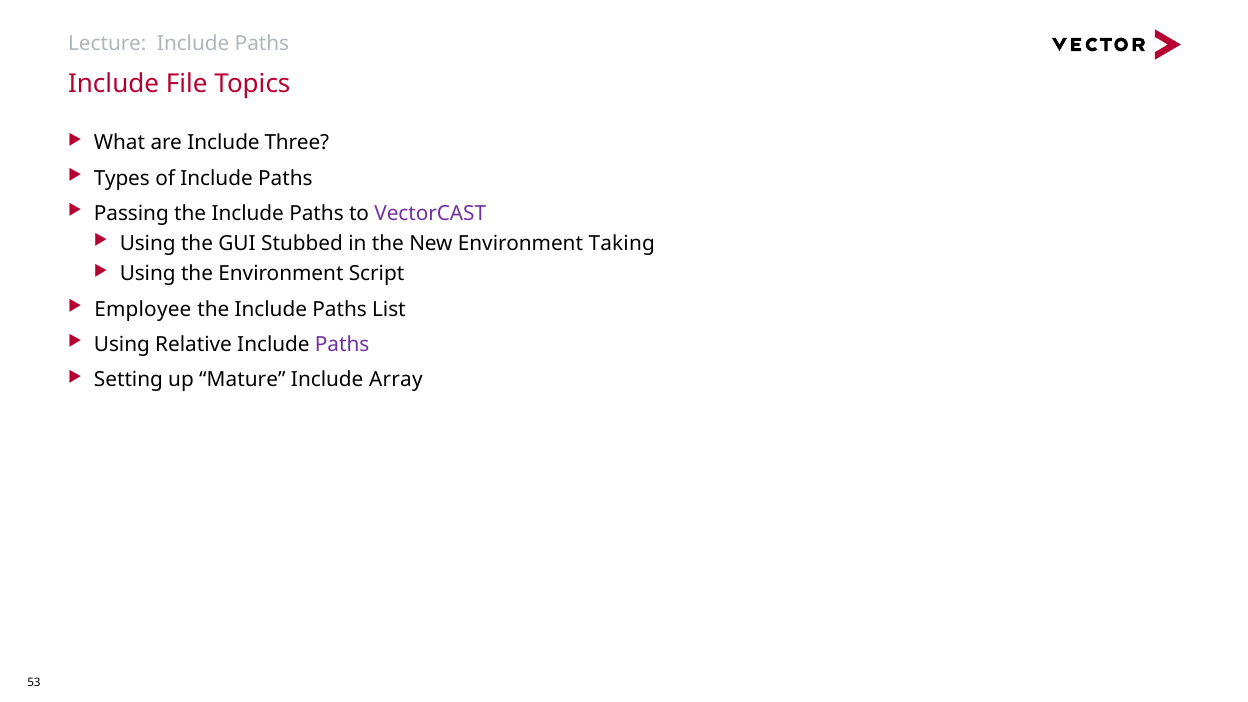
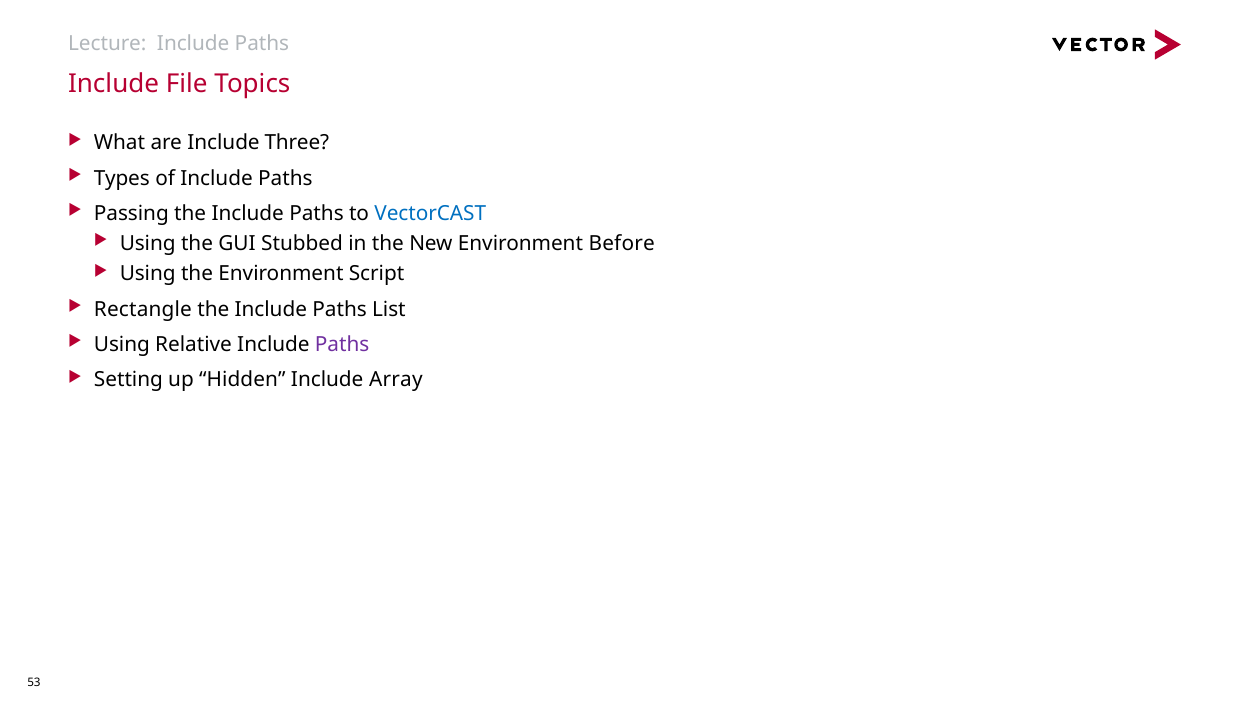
VectorCAST colour: purple -> blue (430, 214)
Taking: Taking -> Before (622, 244)
Employee: Employee -> Rectangle (143, 309)
Mature: Mature -> Hidden (242, 380)
